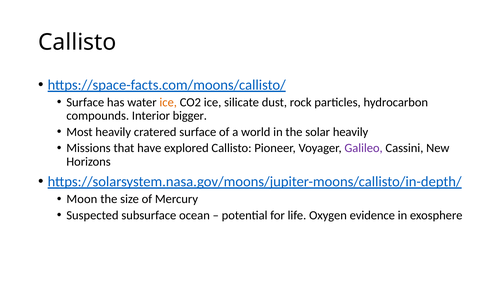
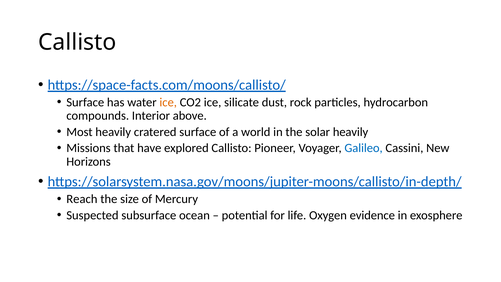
bigger: bigger -> above (190, 116)
Galileo colour: purple -> blue (364, 148)
Moon: Moon -> Reach (82, 199)
